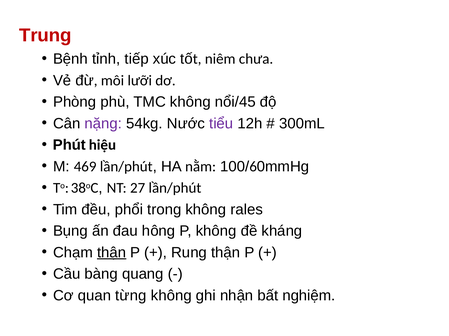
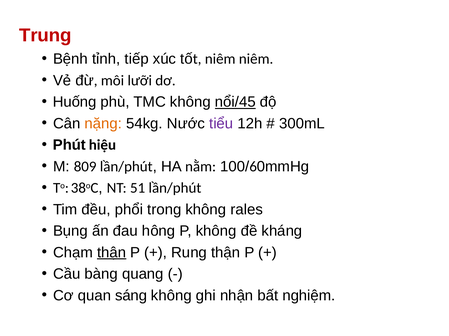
niêm chưa: chưa -> niêm (256, 59)
Phòng: Phòng -> Huống (75, 102)
nổi/45 underline: none -> present (235, 102)
nặng colour: purple -> orange (103, 124)
469: 469 -> 809 (85, 167)
27: 27 -> 51 (138, 188)
từng: từng -> sáng (131, 296)
